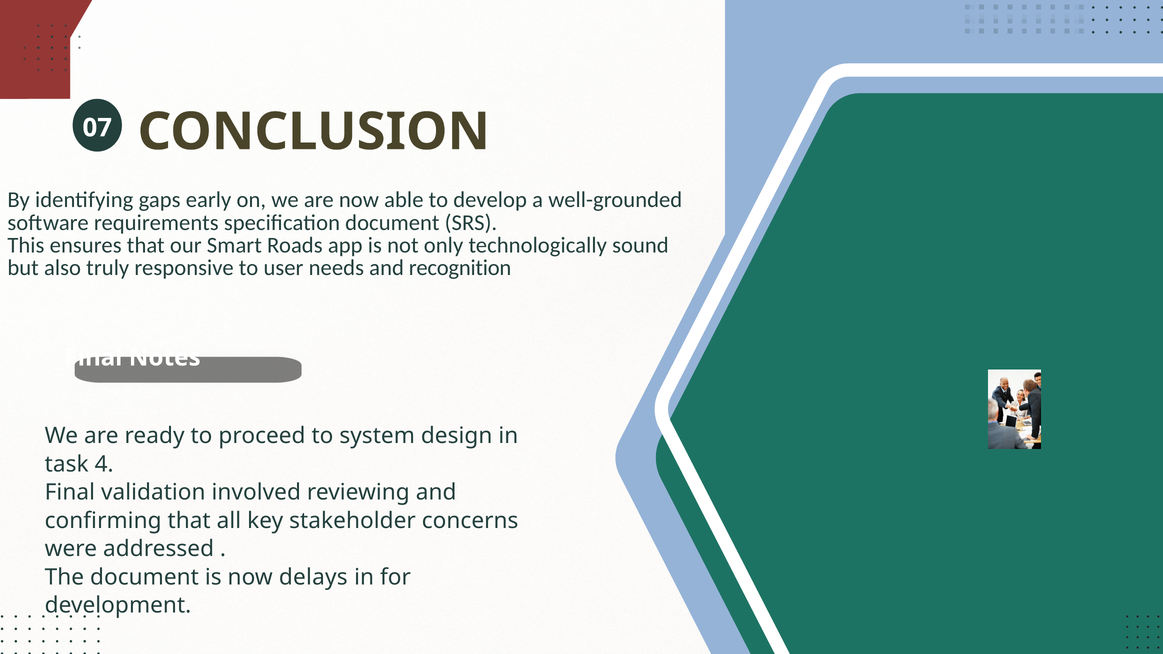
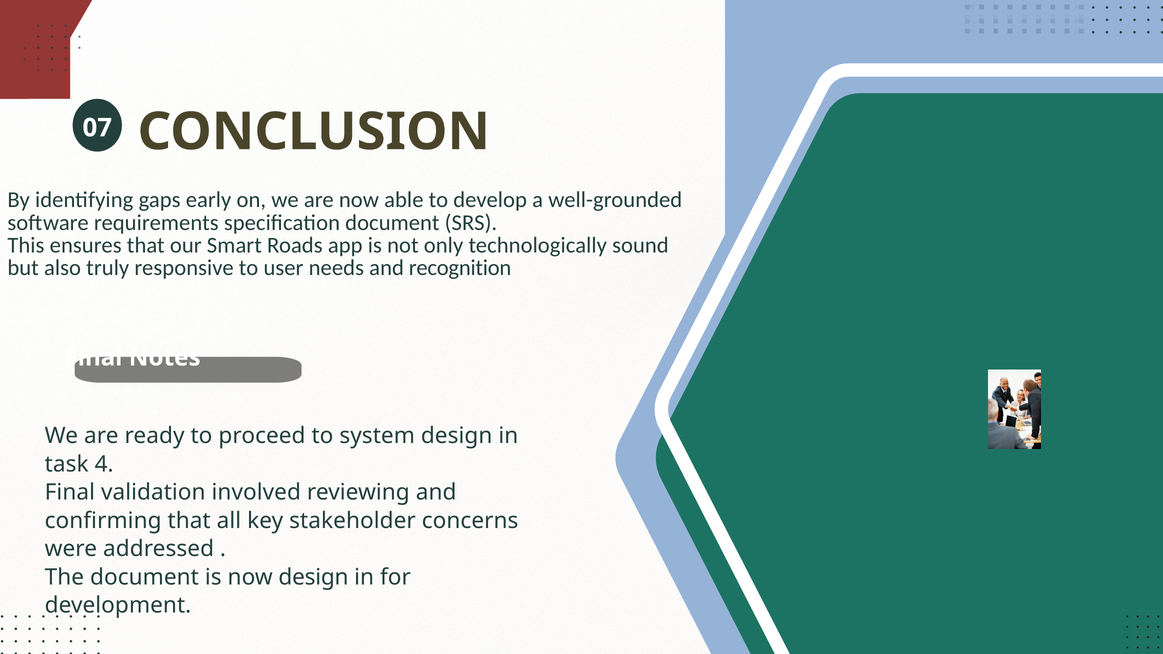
now delays: delays -> design (314, 577)
